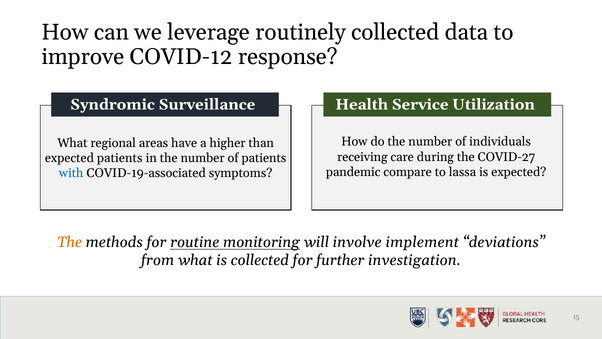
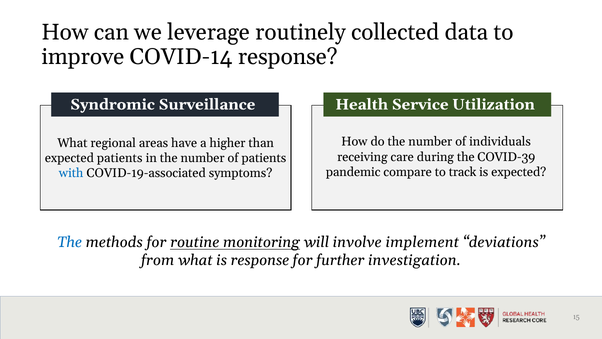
COVID-12: COVID-12 -> COVID-14 (181, 57)
COVID-27: COVID-27 -> COVID-39 (506, 157)
lassa: lassa -> track (463, 172)
The colour: orange -> blue (70, 242)
is collected: collected -> response (260, 260)
